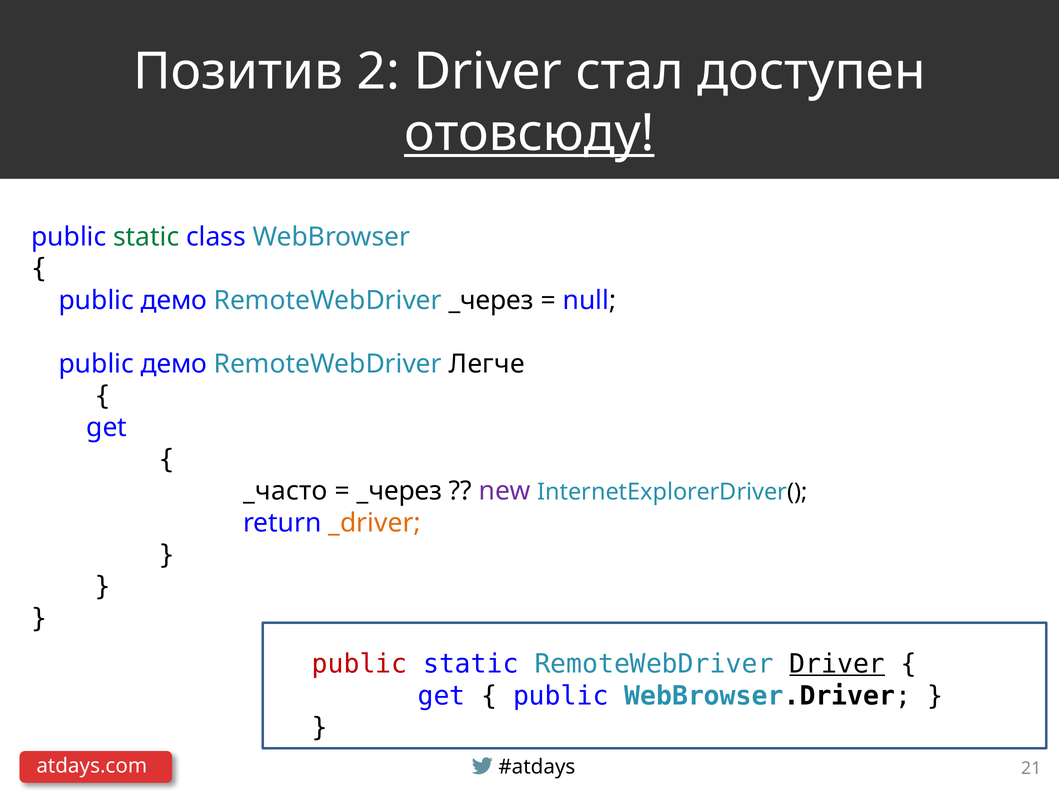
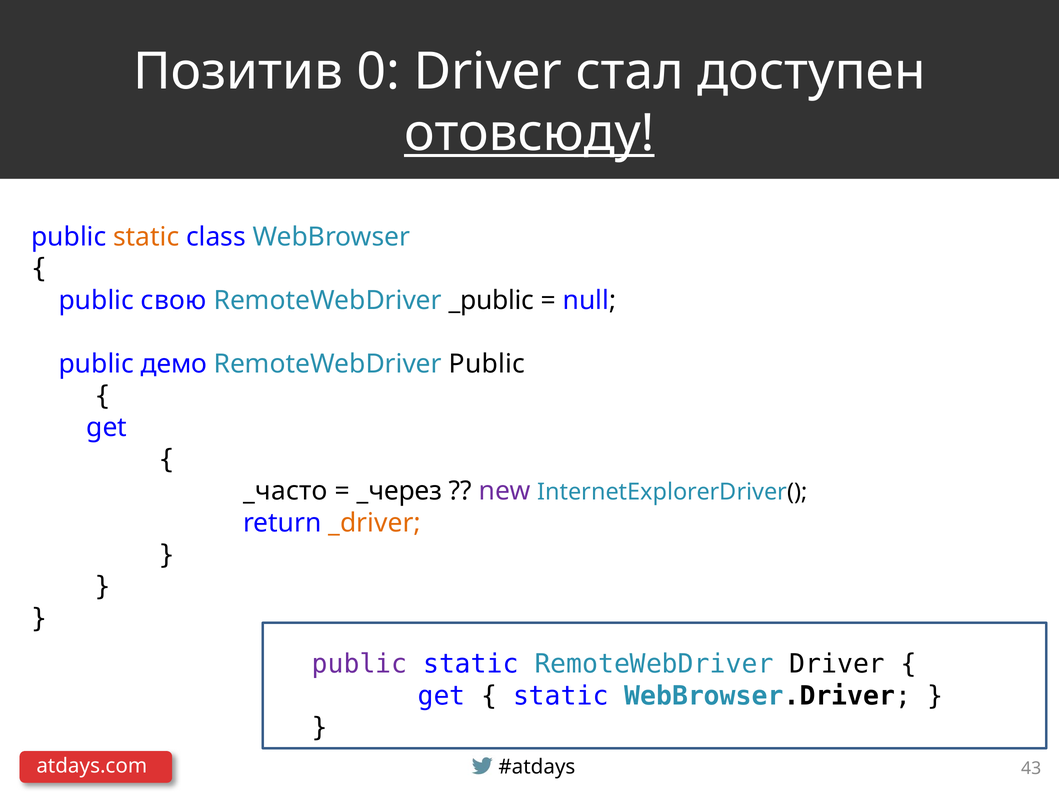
2: 2 -> 0 (378, 72)
static colour: green -> orange (146, 237)
демо: демо -> свою (174, 300)
RemoteWebDriver _через: _через -> _public (491, 300)
RemoteWebDriver Легче: Легче -> Public (487, 364)
public colour: red -> purple (360, 663)
Driver underline: present -> none (837, 663)
public: public -> static (561, 695)
21: 21 -> 43 (1031, 768)
